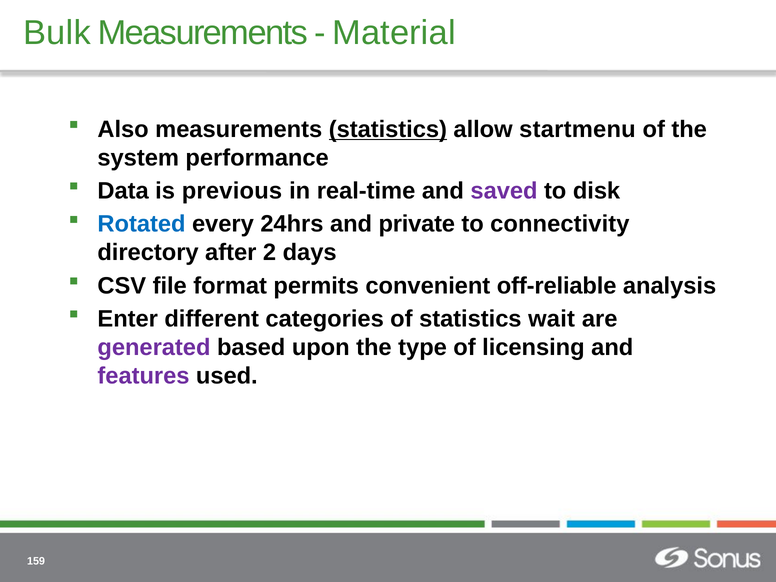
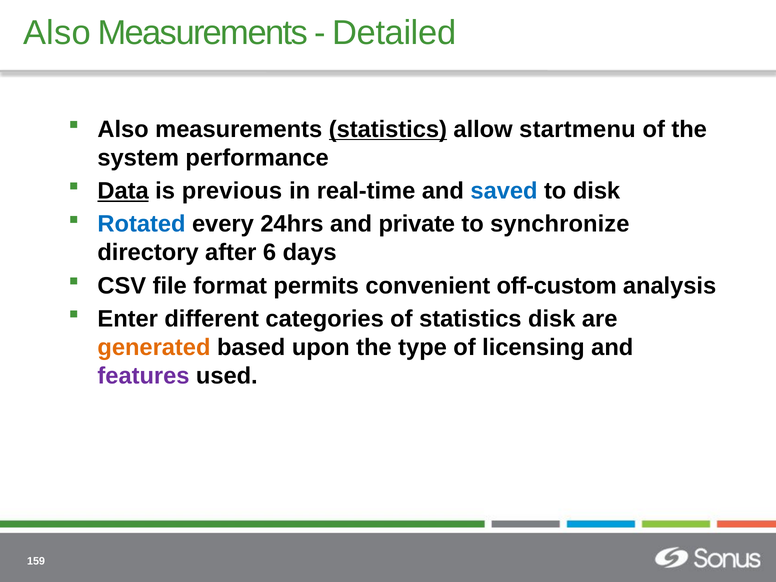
Bulk: Bulk -> Also (57, 33)
Material: Material -> Detailed (394, 33)
Data underline: none -> present (123, 191)
saved colour: purple -> blue (504, 191)
connectivity: connectivity -> synchronize (560, 224)
2: 2 -> 6 (270, 253)
off-reliable: off-reliable -> off-custom (557, 286)
statistics wait: wait -> disk (552, 319)
generated colour: purple -> orange (154, 347)
